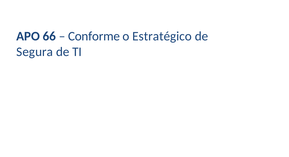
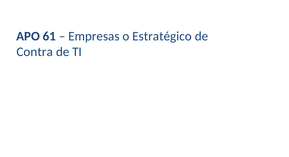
66: 66 -> 61 (49, 36)
Conforme: Conforme -> Empresas (94, 36)
Segura: Segura -> Contra (35, 52)
